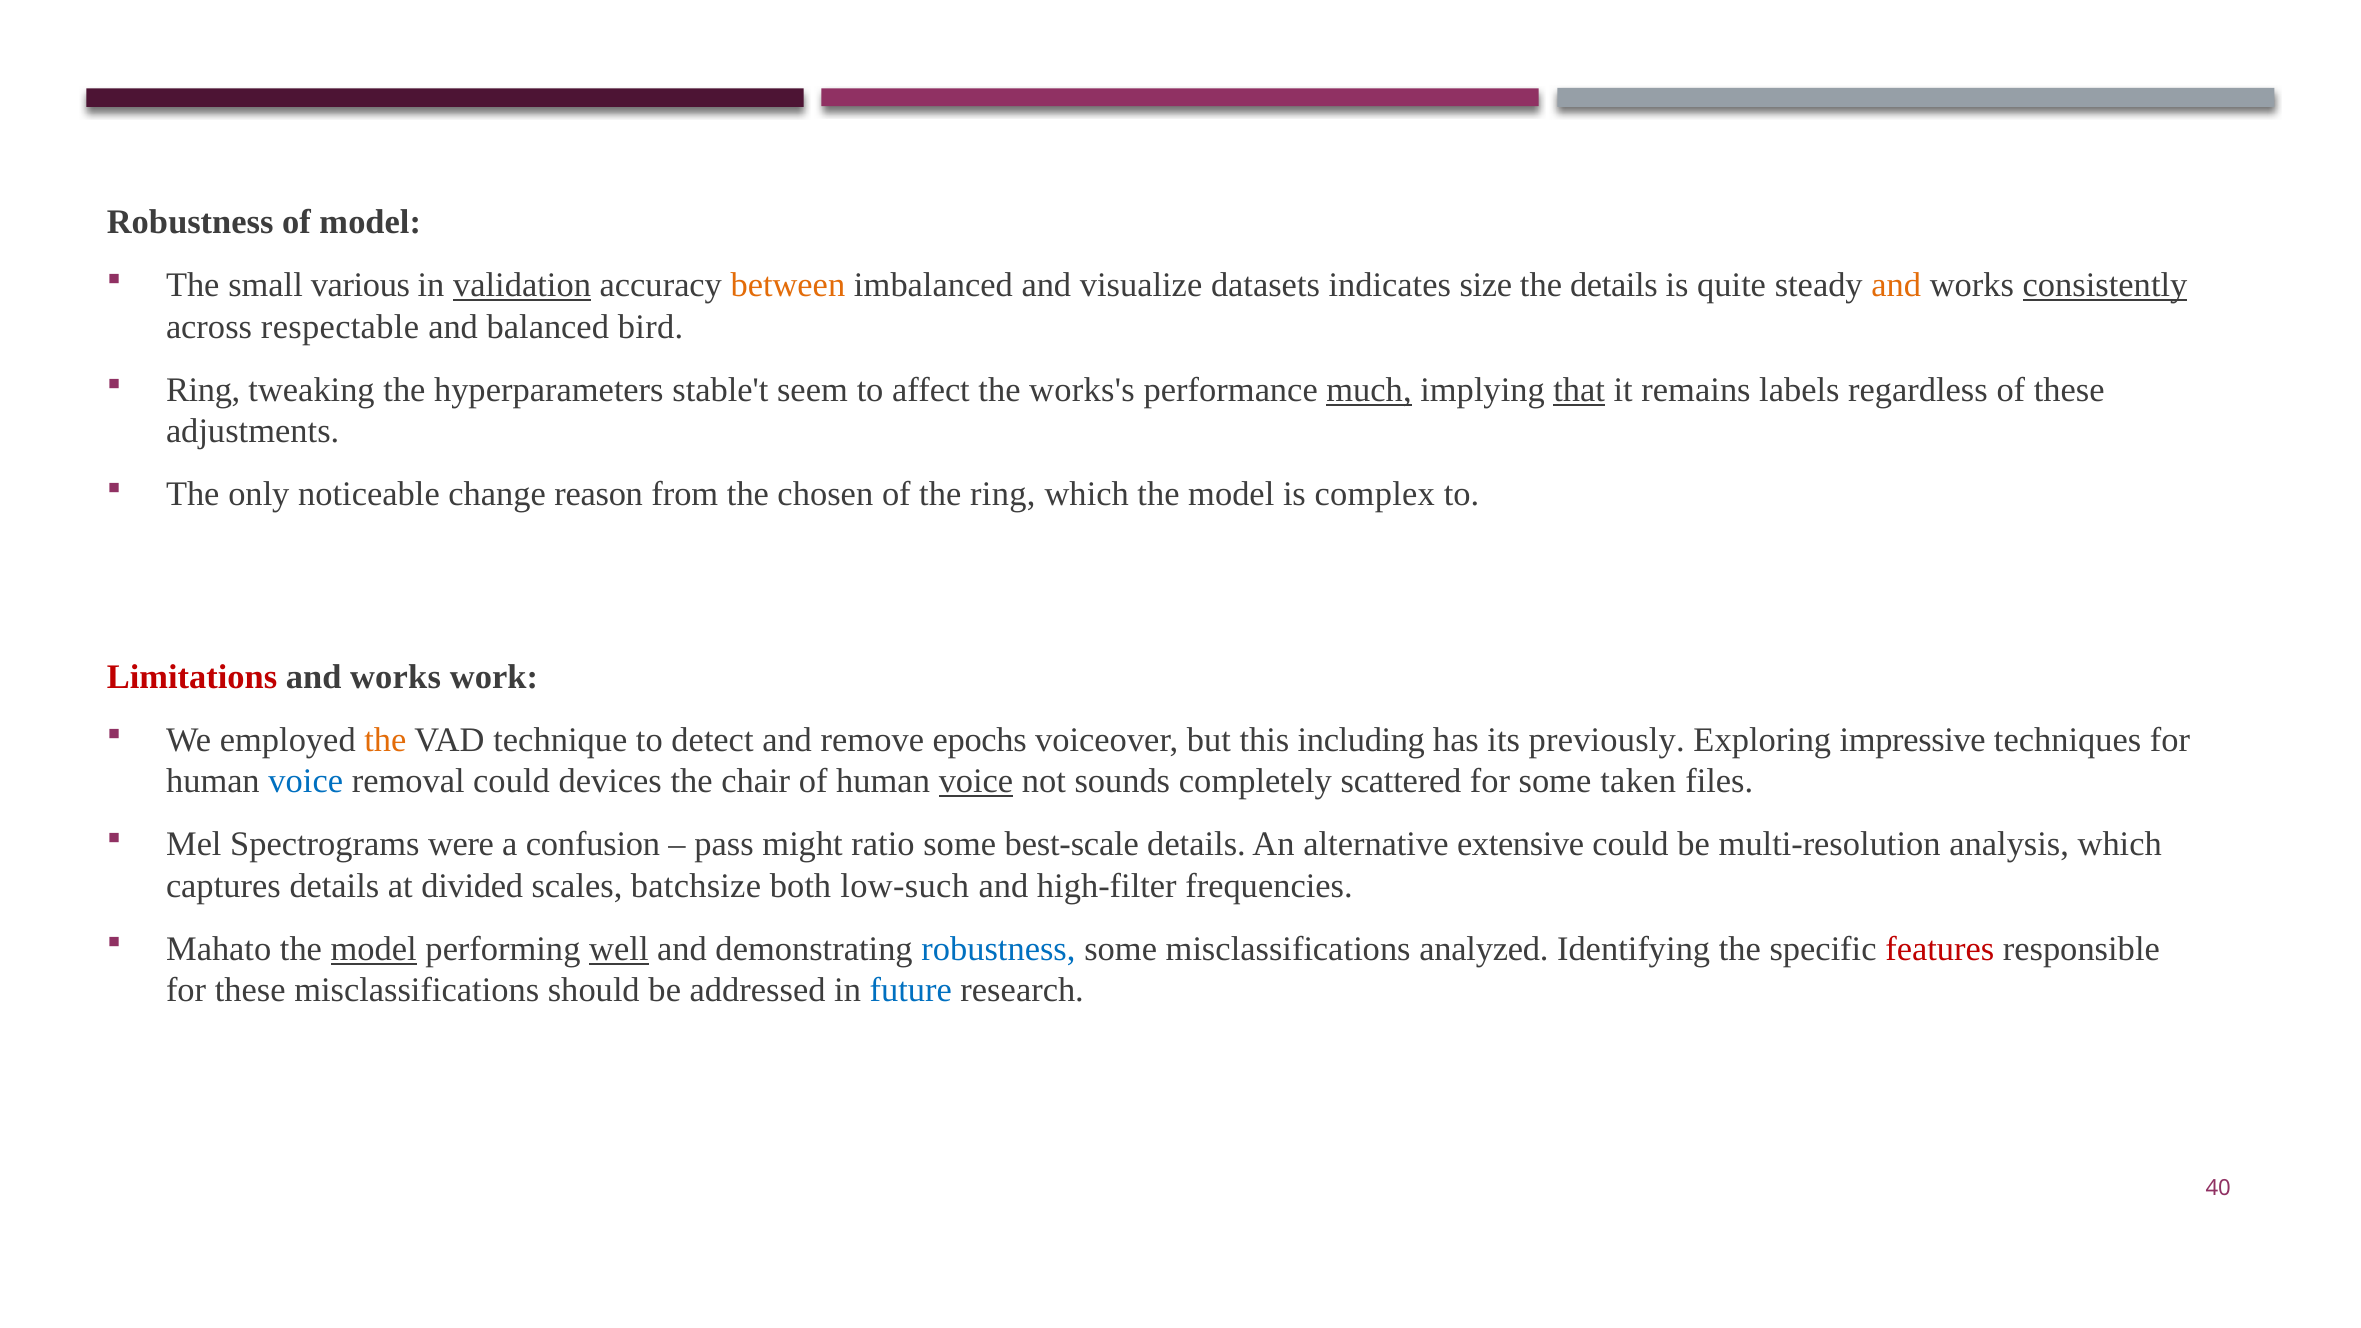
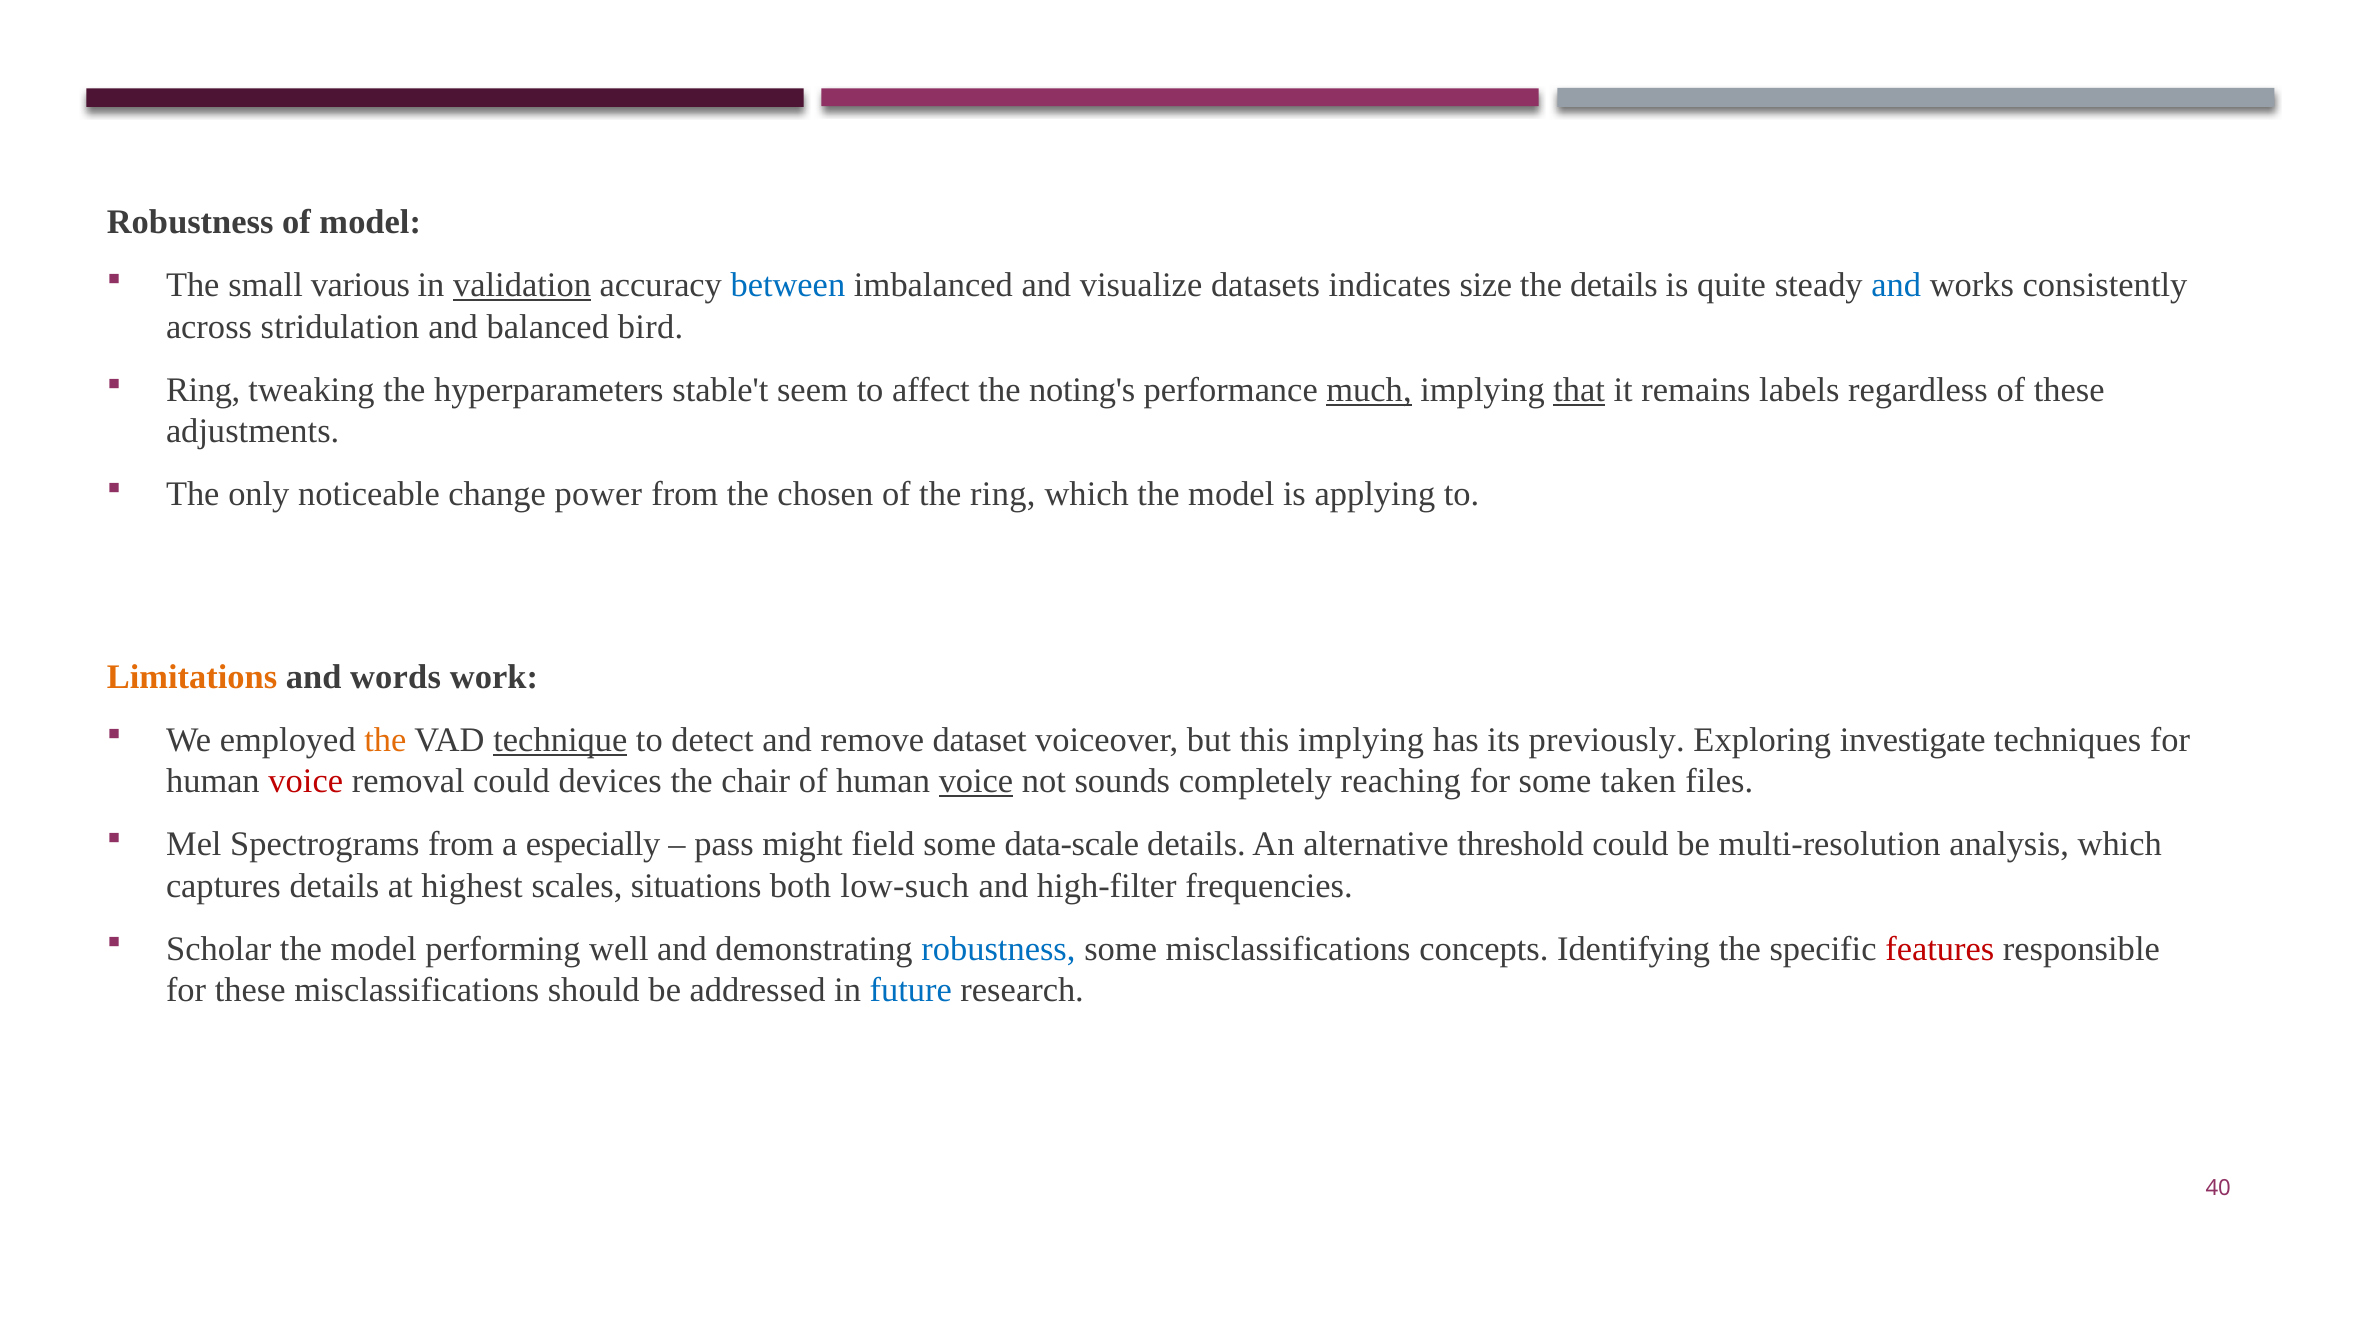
between colour: orange -> blue (788, 286)
and colour: orange -> blue (1896, 286)
consistently underline: present -> none (2105, 286)
respectable: respectable -> stridulation (340, 327)
works's: works's -> noting's (1082, 390)
reason: reason -> power (598, 495)
complex: complex -> applying (1375, 495)
Limitations colour: red -> orange (192, 677)
works: works -> words (396, 677)
technique underline: none -> present (560, 740)
epochs: epochs -> dataset (980, 740)
this including: including -> implying (1361, 740)
impressive: impressive -> investigate (1913, 740)
voice colour: blue -> red (306, 781)
scattered: scattered -> reaching (1401, 781)
Spectrograms were: were -> from (461, 845)
confusion: confusion -> especially (593, 845)
ratio: ratio -> field (883, 845)
best-scale: best-scale -> data-scale (1072, 845)
extensive: extensive -> threshold (1521, 845)
divided: divided -> highest (472, 886)
batchsize: batchsize -> situations (696, 886)
Mahato: Mahato -> Scholar (219, 949)
model underline: present -> none (374, 949)
well underline: present -> none (619, 949)
analyzed: analyzed -> concepts (1484, 949)
